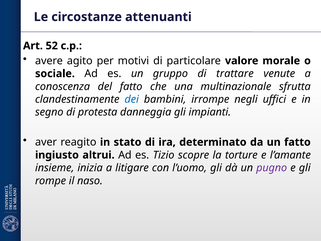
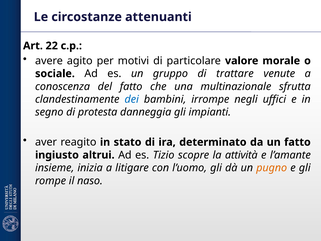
52: 52 -> 22 (52, 46)
torture: torture -> attività (241, 155)
pugno colour: purple -> orange (272, 168)
